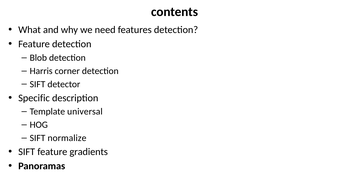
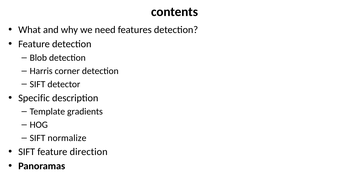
universal: universal -> gradients (85, 112)
gradients: gradients -> direction (89, 152)
